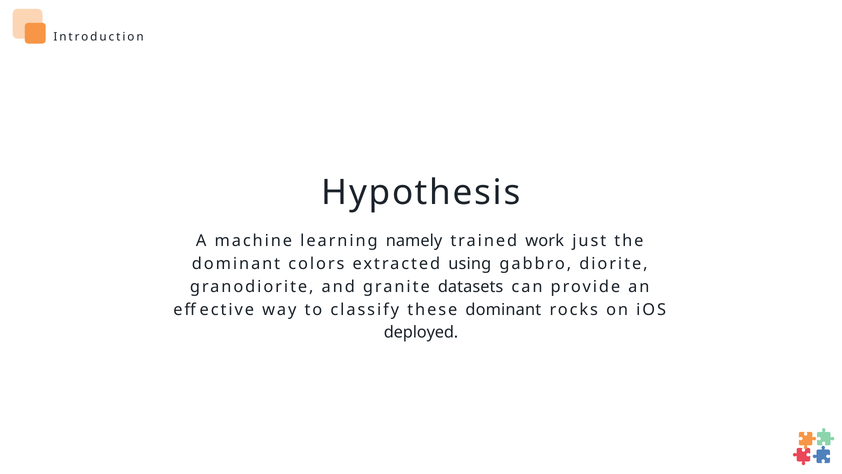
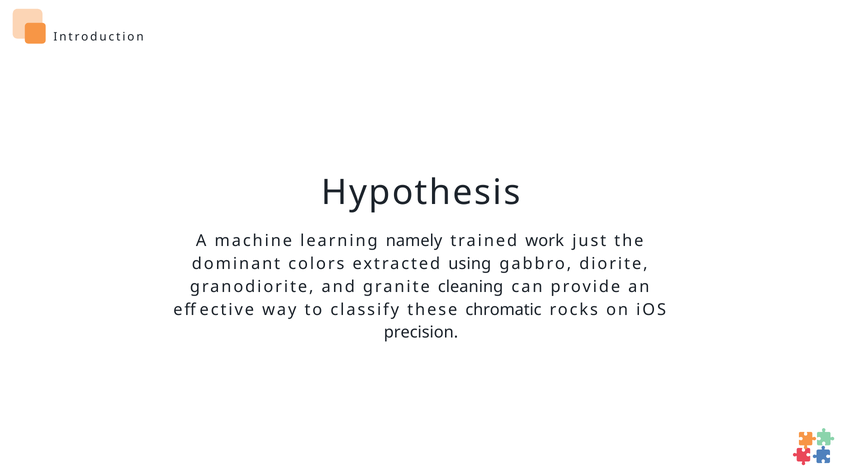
datasets: datasets -> cleaning (471, 286)
these dominant: dominant -> chromatic (503, 309)
deployed: deployed -> precision (421, 332)
